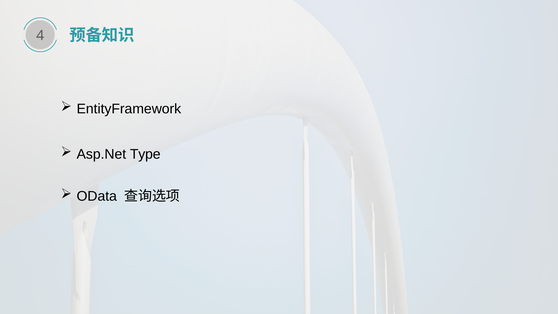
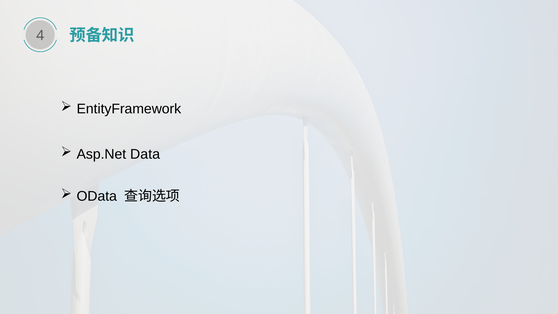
Type: Type -> Data (145, 154)
